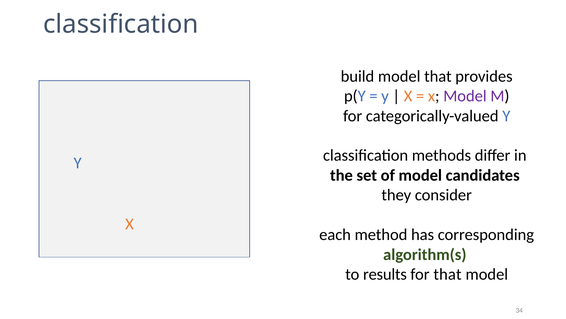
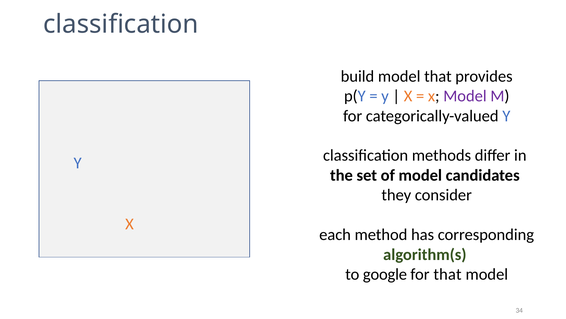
results: results -> google (385, 274)
